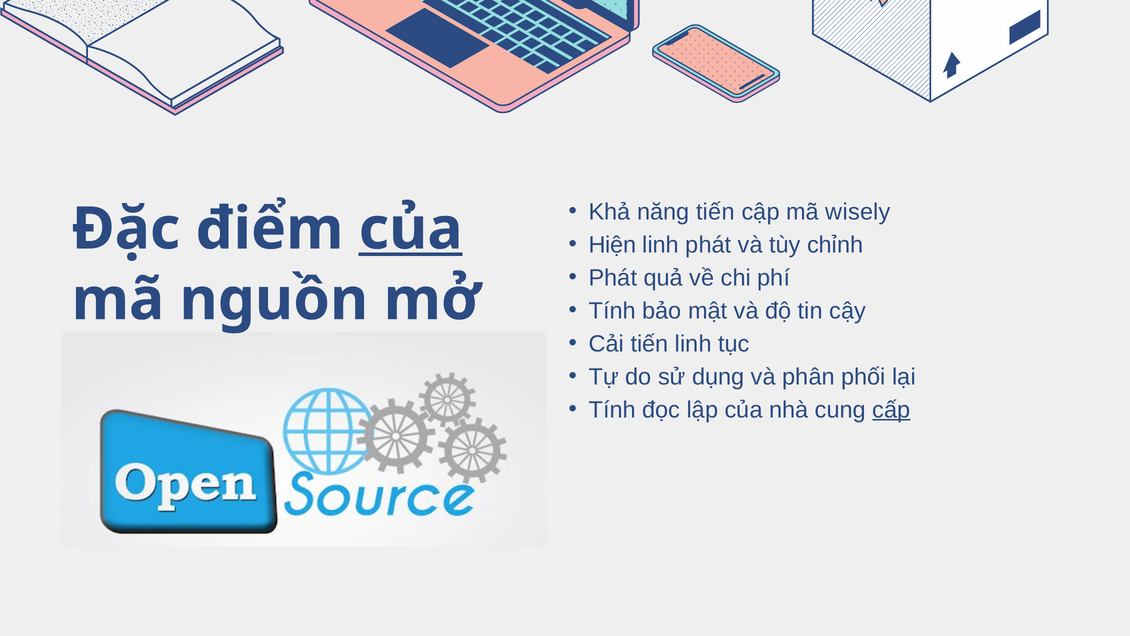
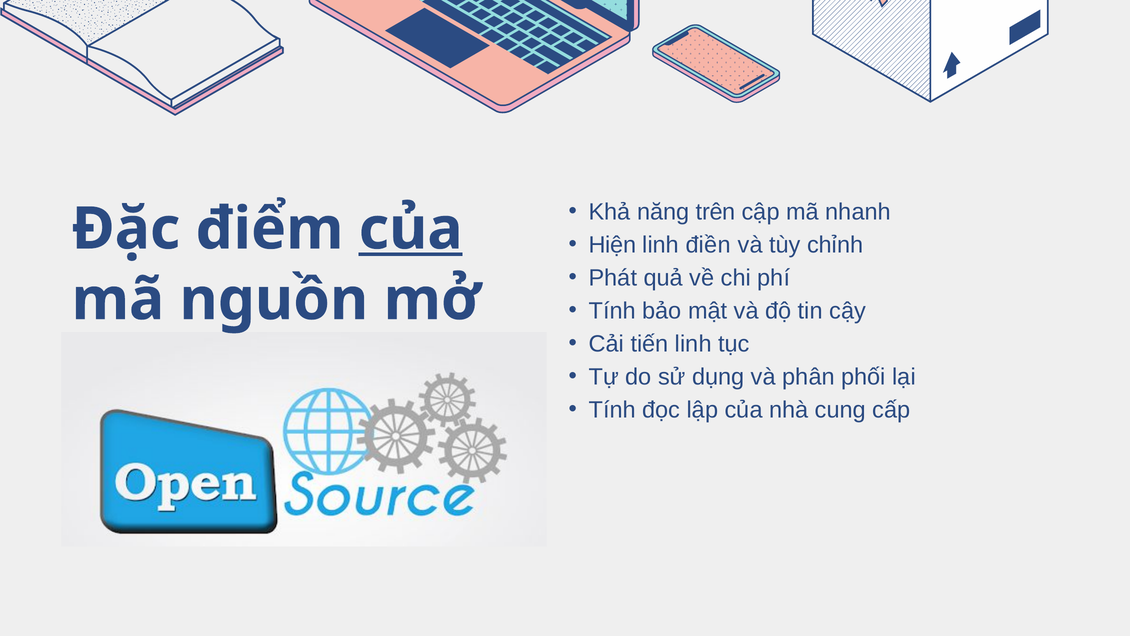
năng tiến: tiến -> trên (716, 212)
wisely: wisely -> nhanh (858, 212)
linh phát: phát -> điền (708, 245)
cấp underline: present -> none (891, 410)
